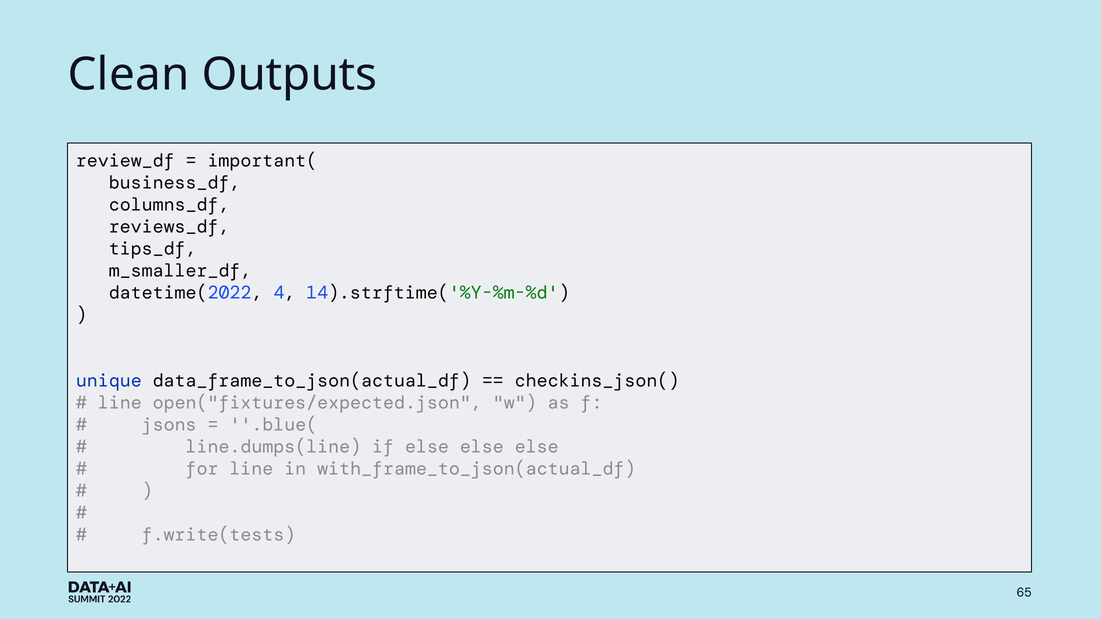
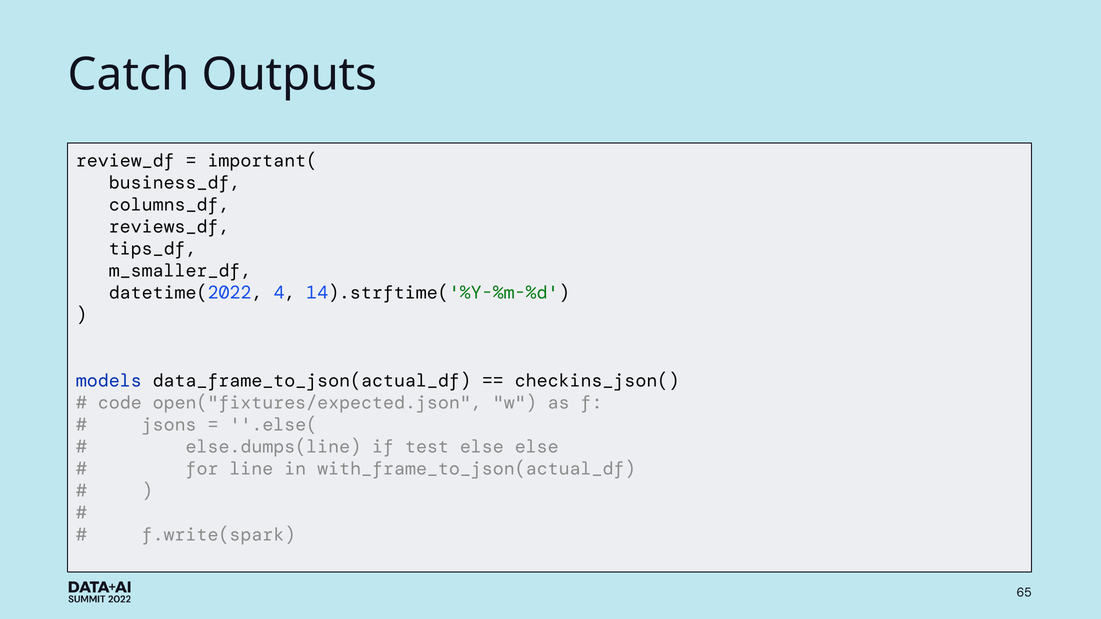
Clean: Clean -> Catch (129, 74)
unique: unique -> models (109, 381)
line: line -> code (120, 403)
.blue(: .blue( -> .else( (273, 425)
line.dumps(line: line.dumps(line -> else.dumps(line (273, 447)
if else: else -> test (427, 447)
f.write(tests: f.write(tests -> f.write(spark (219, 535)
